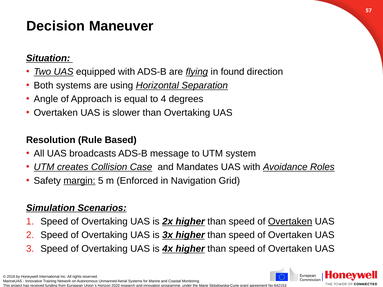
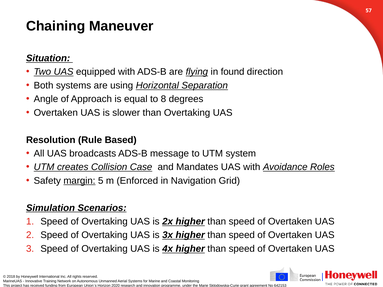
Decision: Decision -> Chaining (56, 26)
4: 4 -> 8 (163, 99)
Overtaken underline: present -> none (290, 222)
